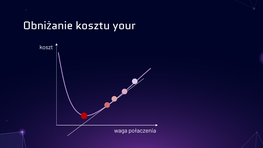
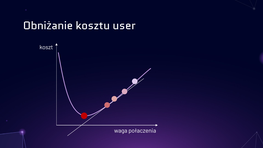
your: your -> user (124, 26)
